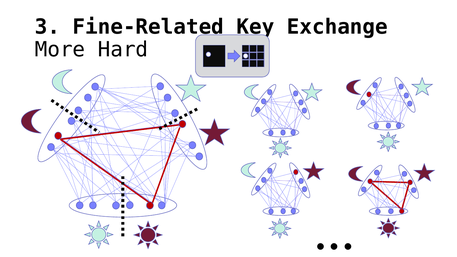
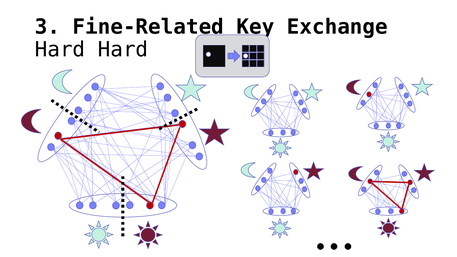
More: More -> Hard (60, 50)
